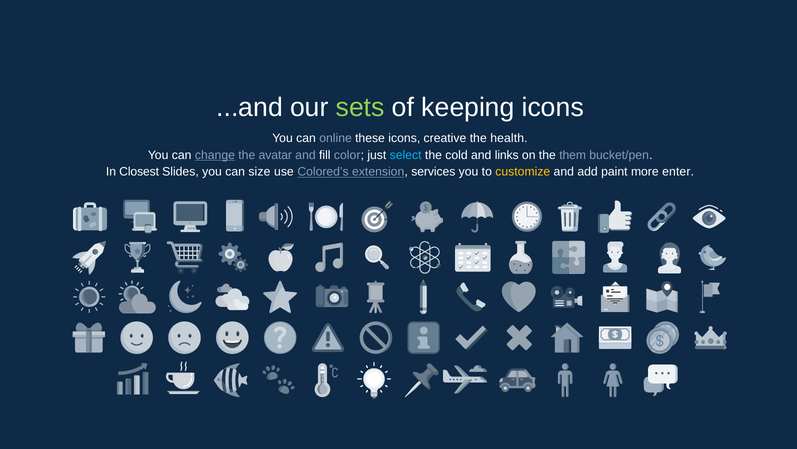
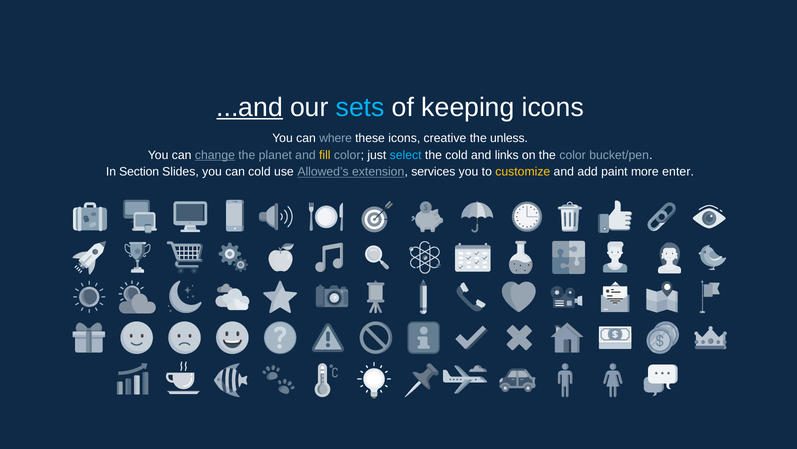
...and underline: none -> present (250, 107)
sets colour: light green -> light blue (360, 107)
online: online -> where (336, 138)
health: health -> unless (509, 138)
avatar: avatar -> planet (275, 155)
fill colour: white -> yellow (325, 155)
the them: them -> color (573, 155)
Closest: Closest -> Section (139, 172)
can size: size -> cold (259, 172)
Colored’s: Colored’s -> Allowed’s (323, 172)
